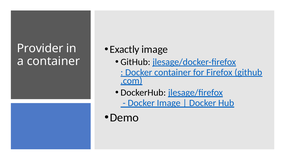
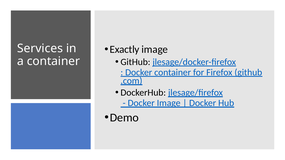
Provider: Provider -> Services (40, 48)
